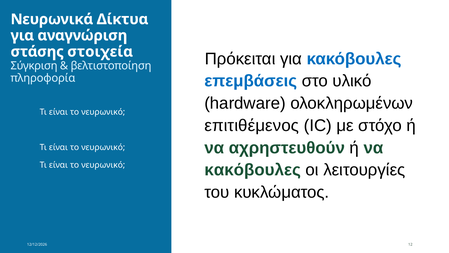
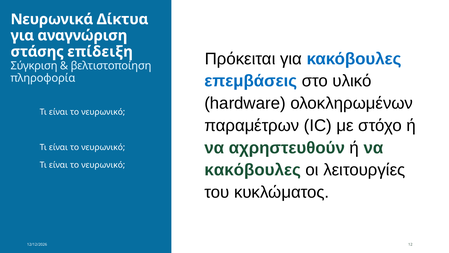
στοιχεία: στοιχεία -> επίδειξη (100, 52)
επιτιθέμενος: επιτιθέμενος -> παραμέτρων (252, 125)
